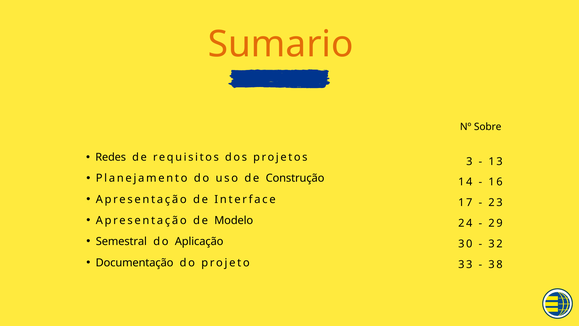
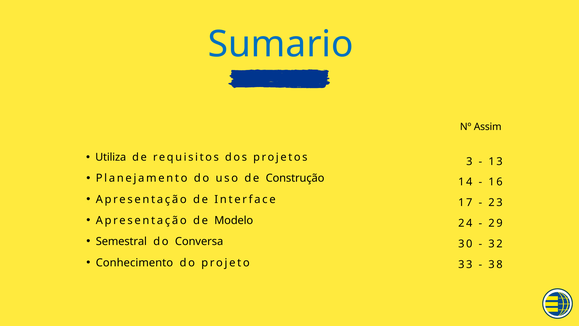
Sumario colour: orange -> blue (281, 44)
Sobre: Sobre -> Assim (488, 127)
Redes: Redes -> Utiliza (111, 157)
Aplicação: Aplicação -> Conversa (199, 241)
Documentação: Documentação -> Conhecimento (134, 262)
